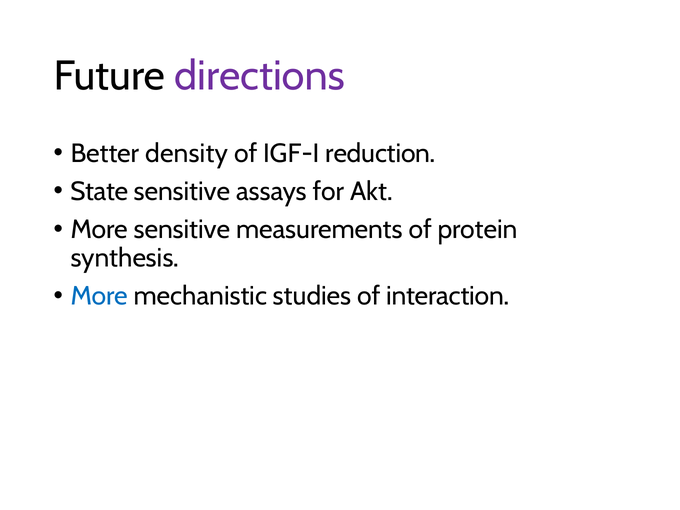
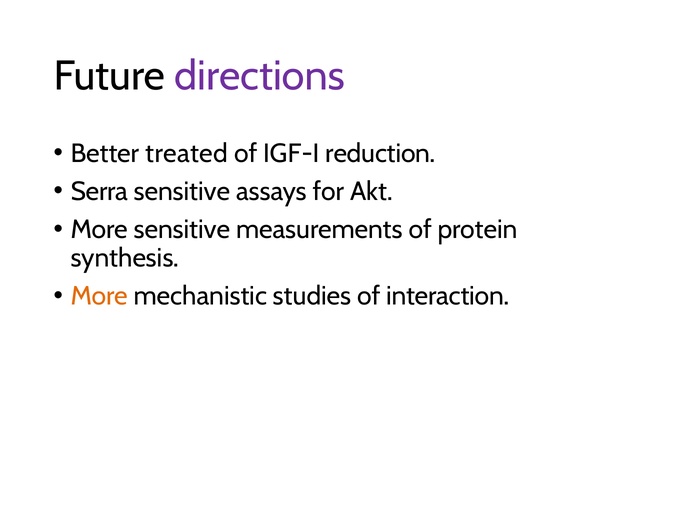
density: density -> treated (187, 153)
State: State -> Serra (99, 191)
More colour: blue -> orange (99, 296)
